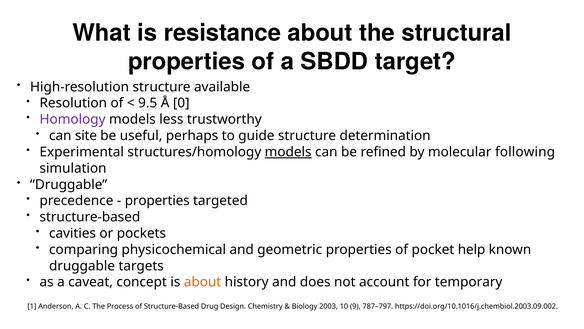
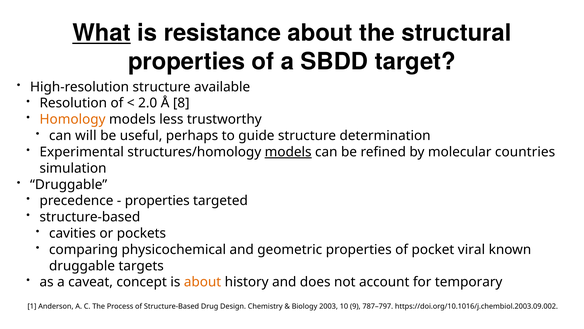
What underline: none -> present (102, 33)
9.5: 9.5 -> 2.0 (148, 103)
0: 0 -> 8 (181, 103)
Homology colour: purple -> orange (73, 119)
site: site -> will (86, 136)
following: following -> countries (525, 152)
help: help -> viral (471, 249)
